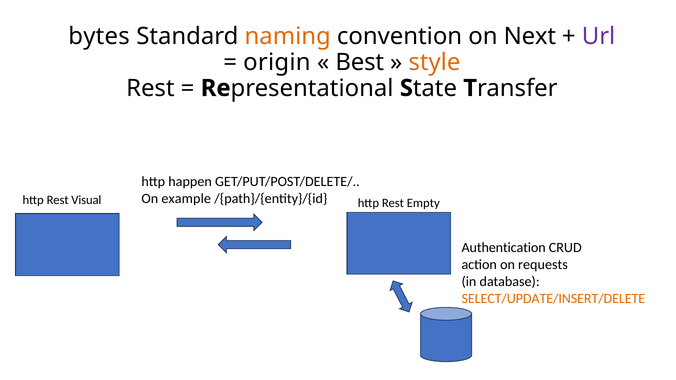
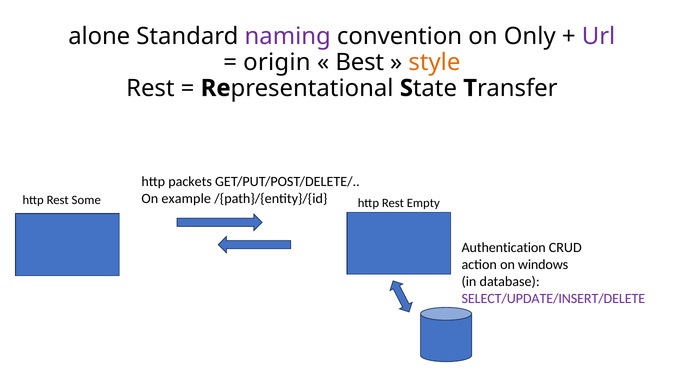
bytes: bytes -> alone (99, 36)
naming colour: orange -> purple (288, 36)
Next: Next -> Only (530, 36)
happen: happen -> packets (190, 182)
Visual: Visual -> Some (86, 200)
requests: requests -> windows (543, 265)
SELECT/UPDATE/INSERT/DELETE colour: orange -> purple (553, 299)
